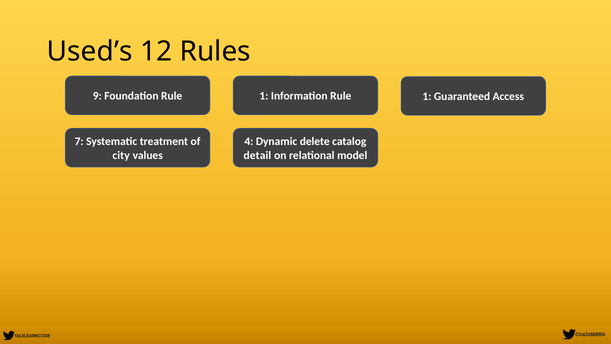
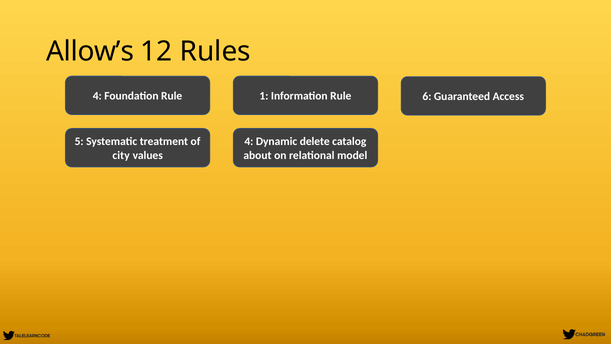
Used’s: Used’s -> Allow’s (90, 51)
9: 9 -> 4 (97, 96)
Information Rule 1: 1 -> 6 (427, 97)
7: 7 -> 5 (79, 141)
detail: detail -> about (257, 155)
